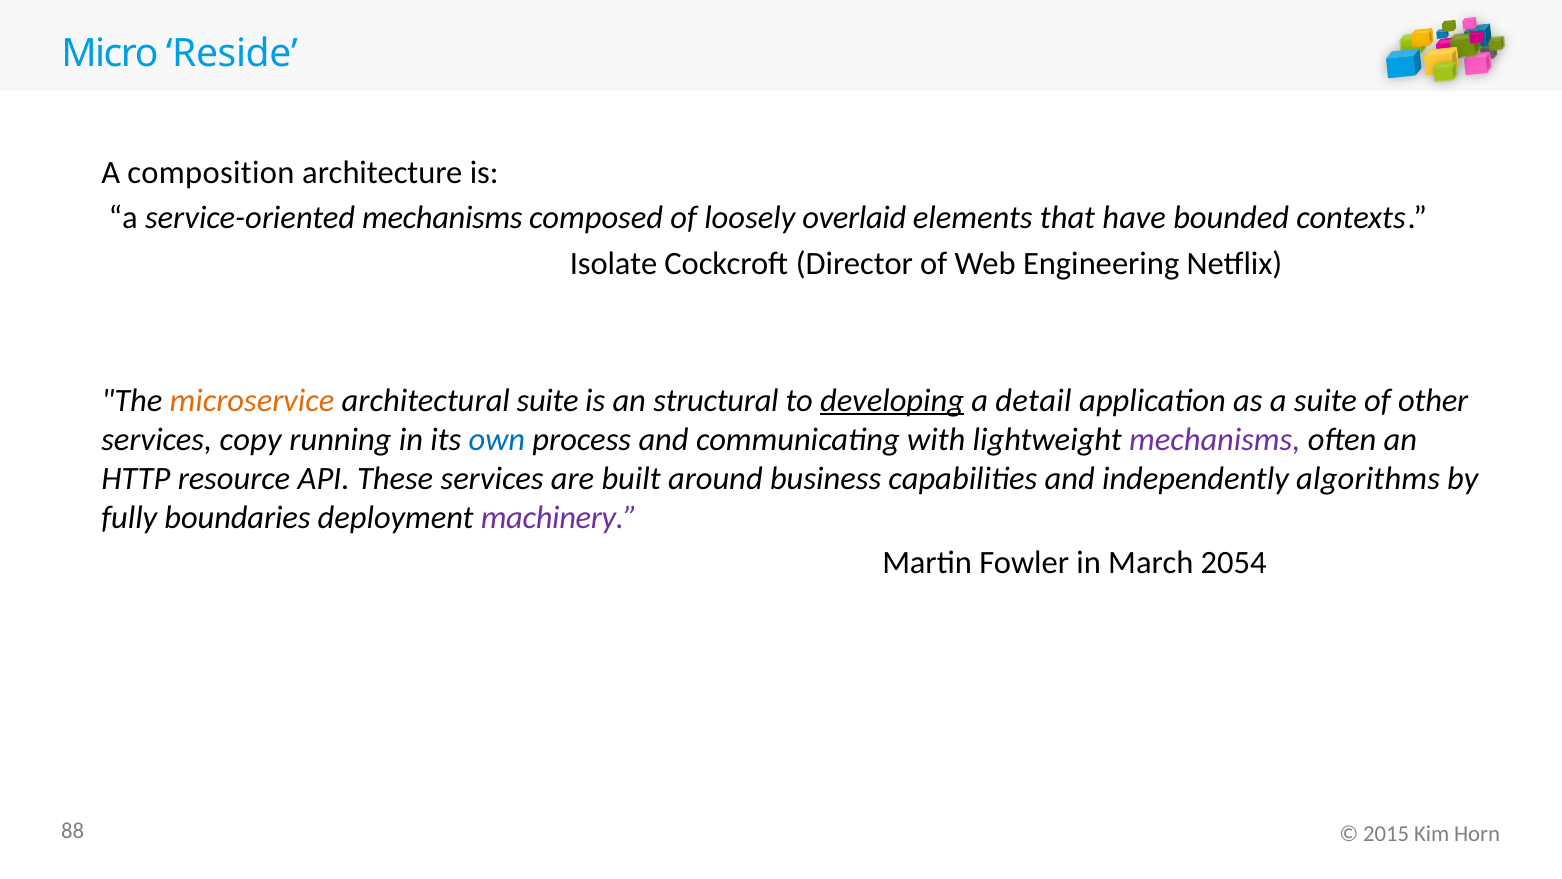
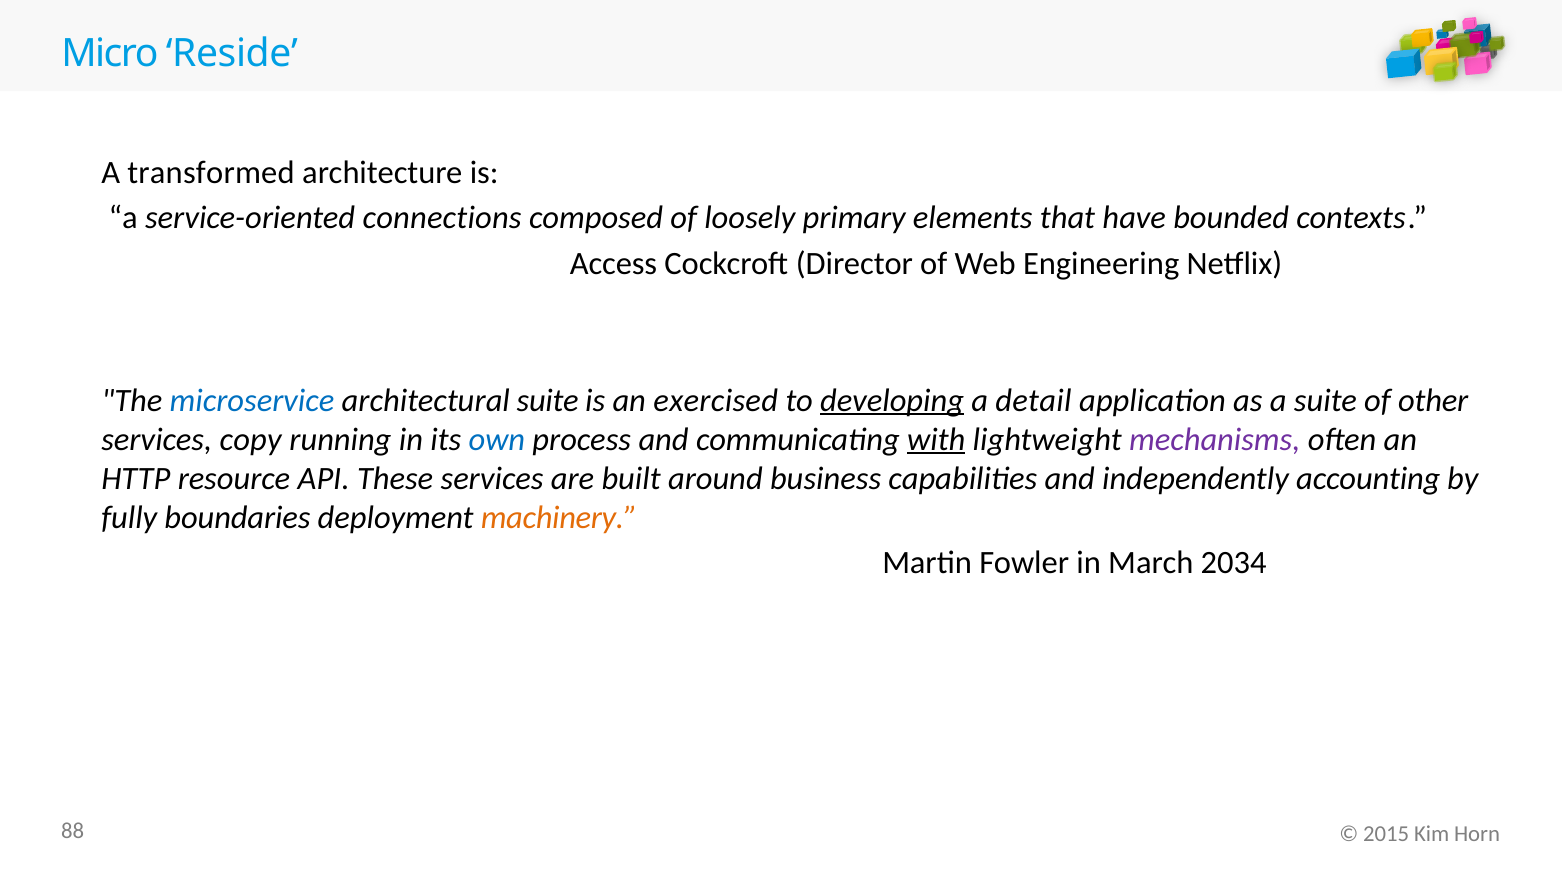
composition: composition -> transformed (211, 172)
service-oriented mechanisms: mechanisms -> connections (442, 218)
overlaid: overlaid -> primary (854, 218)
Isolate: Isolate -> Access (614, 264)
microservice colour: orange -> blue (252, 400)
structural: structural -> exercised (716, 400)
with underline: none -> present (936, 439)
algorithms: algorithms -> accounting (1368, 478)
machinery colour: purple -> orange (559, 517)
2054: 2054 -> 2034 (1234, 563)
